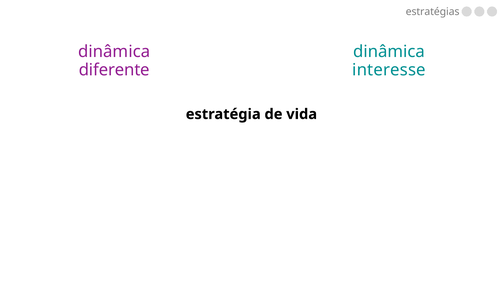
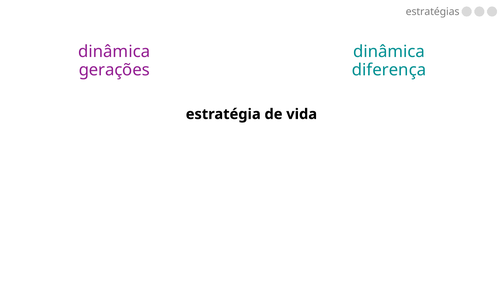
diferente: diferente -> gerações (114, 70)
interesse: interesse -> diferença (389, 70)
